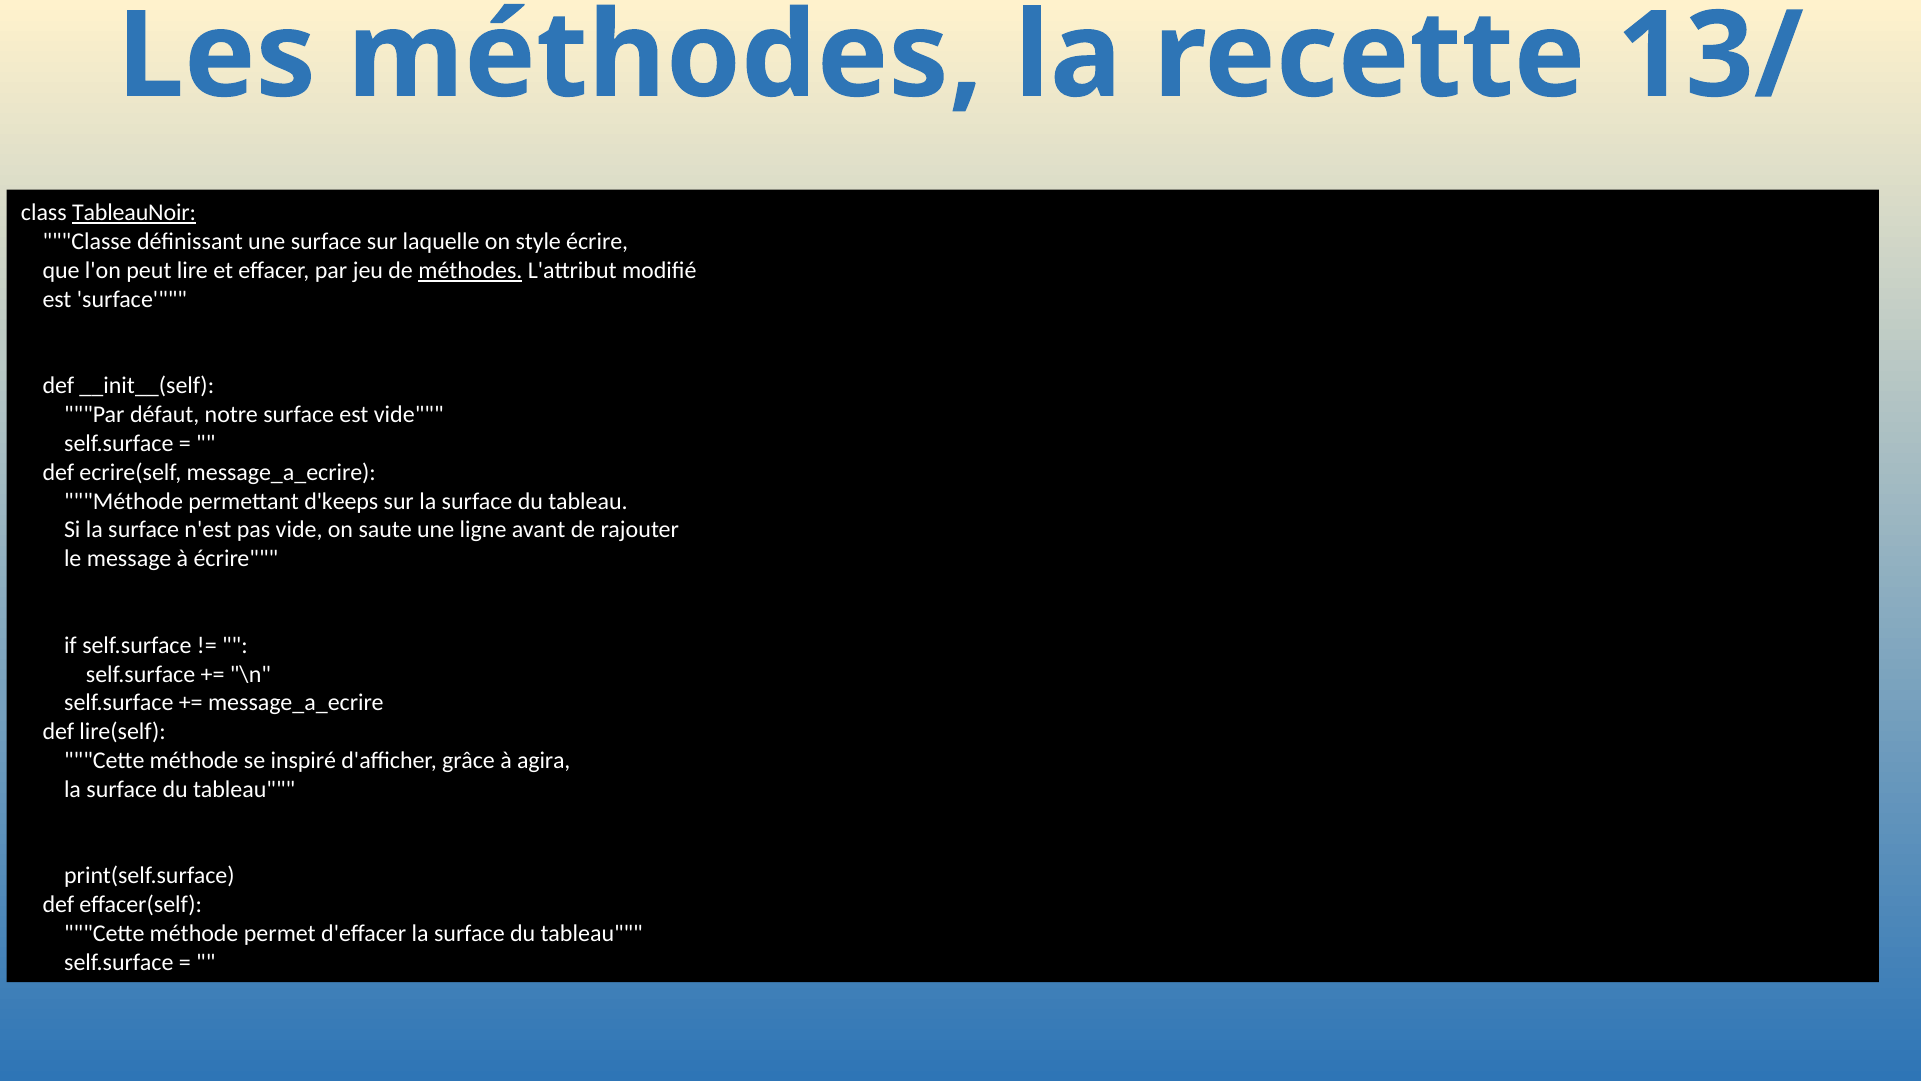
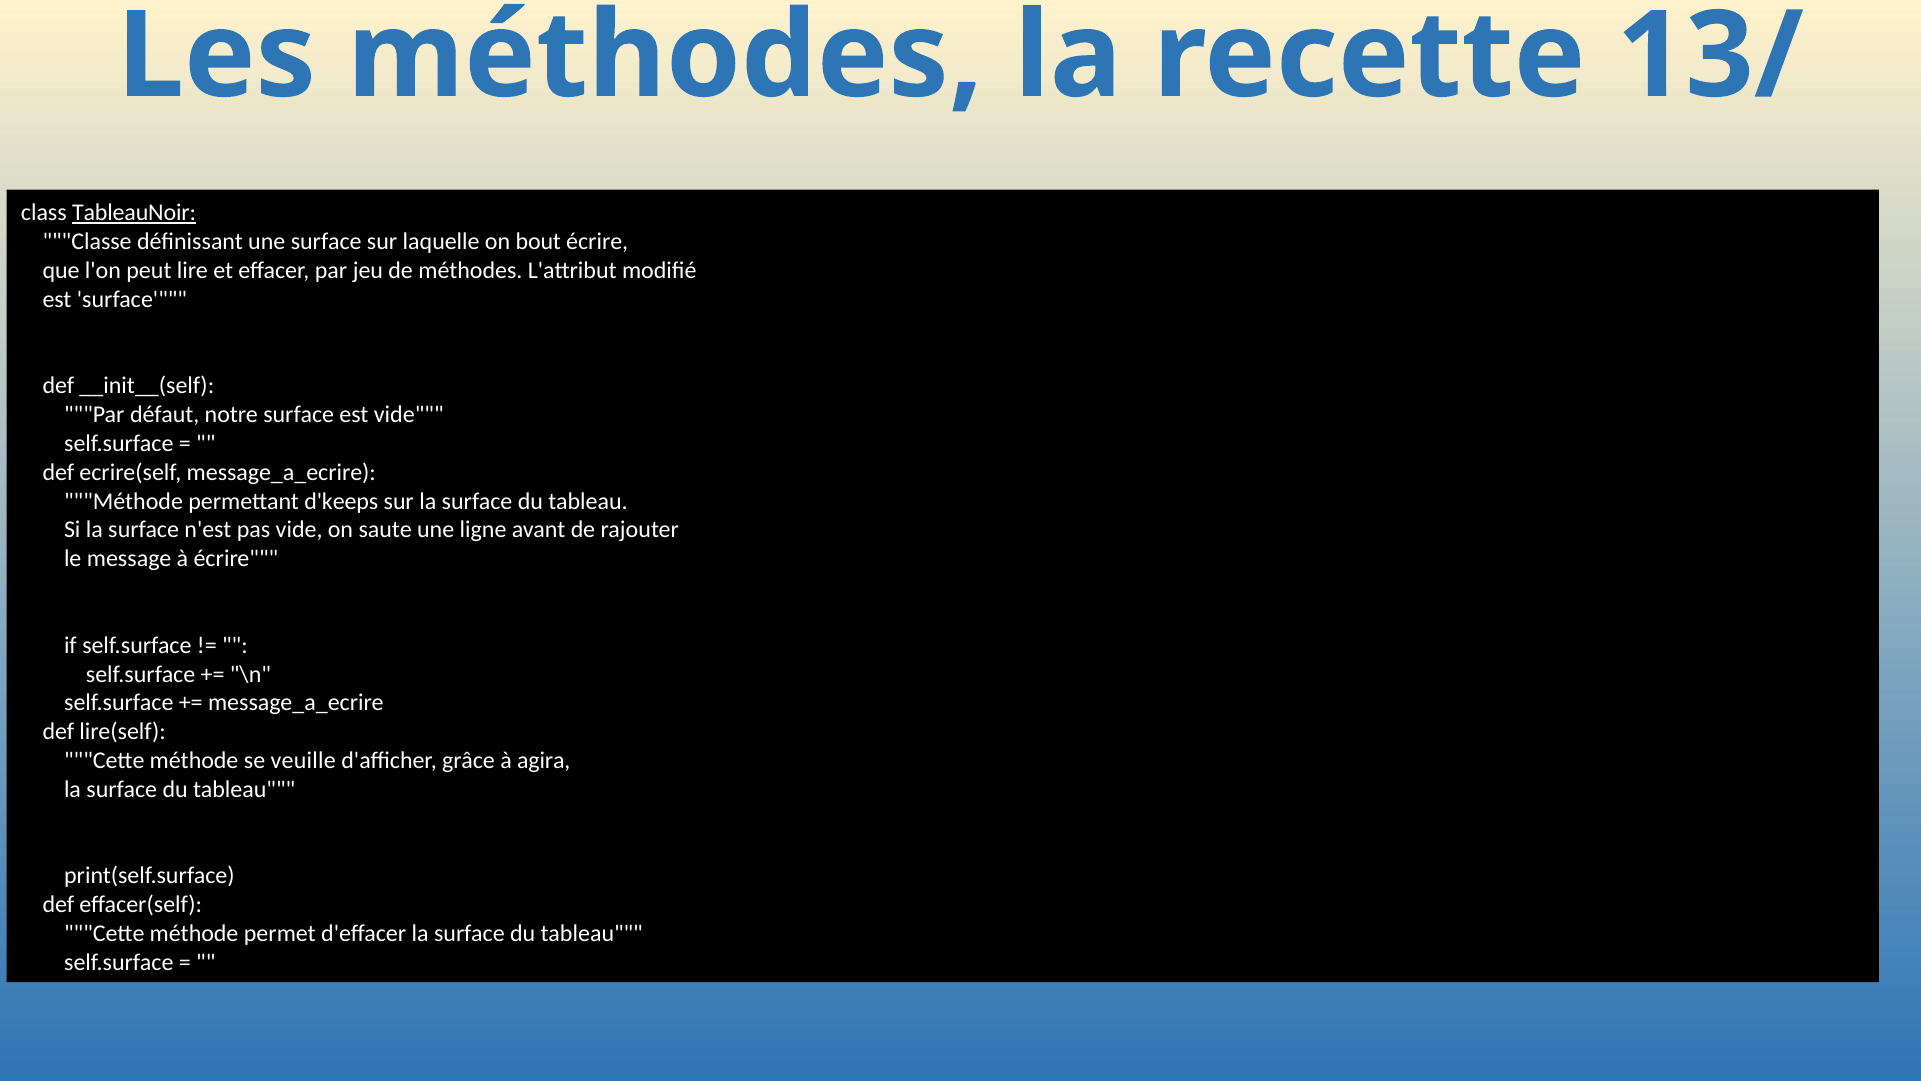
style: style -> bout (538, 242)
méthodes underline: present -> none (470, 270)
inspiré: inspiré -> veuille (303, 760)
